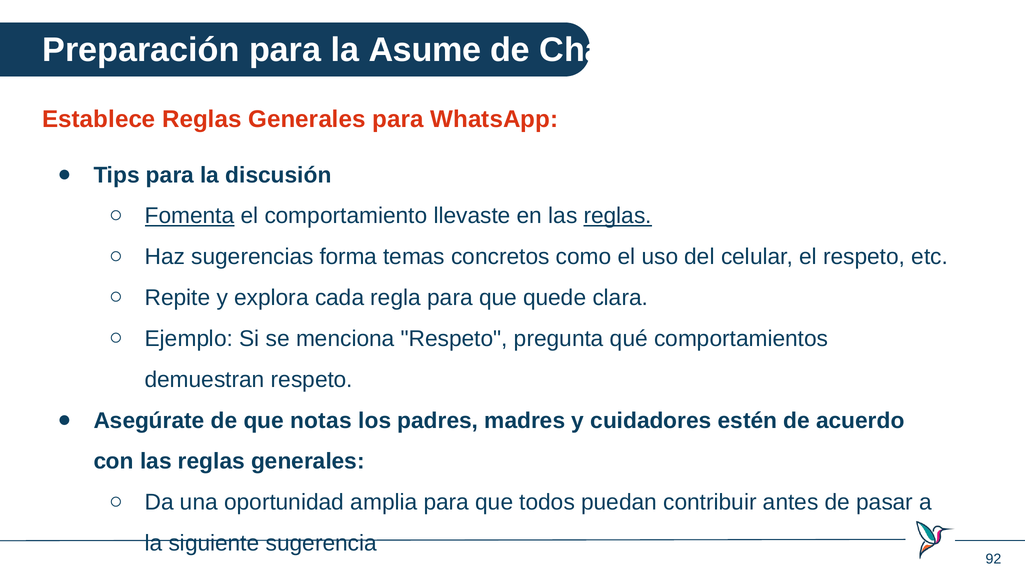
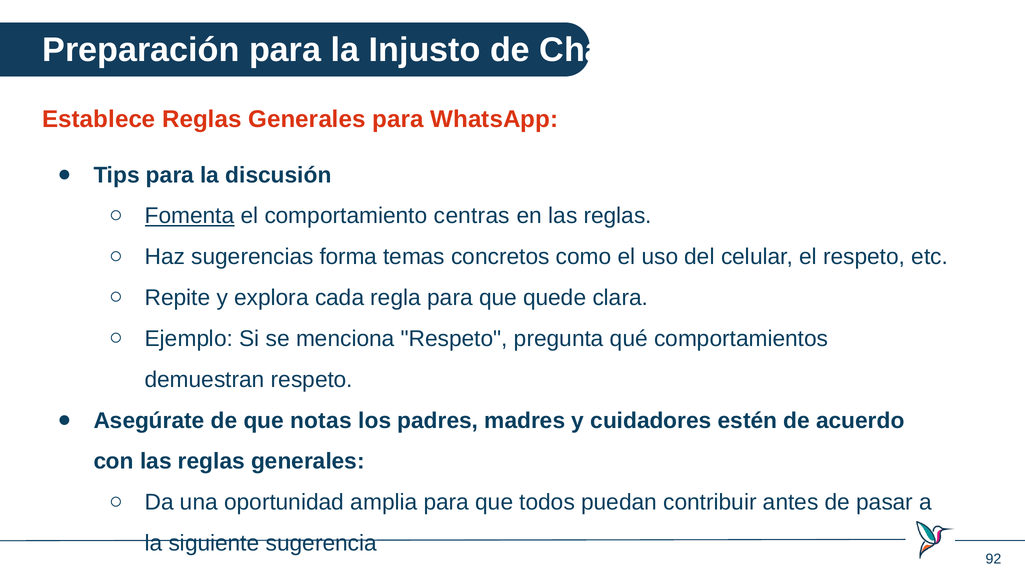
Asume: Asume -> Injusto (425, 50)
llevaste: llevaste -> centras (472, 216)
reglas underline: present -> none (618, 216)
